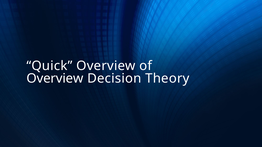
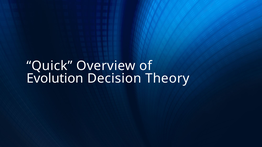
Overview: Overview -> Evolution (55, 79)
